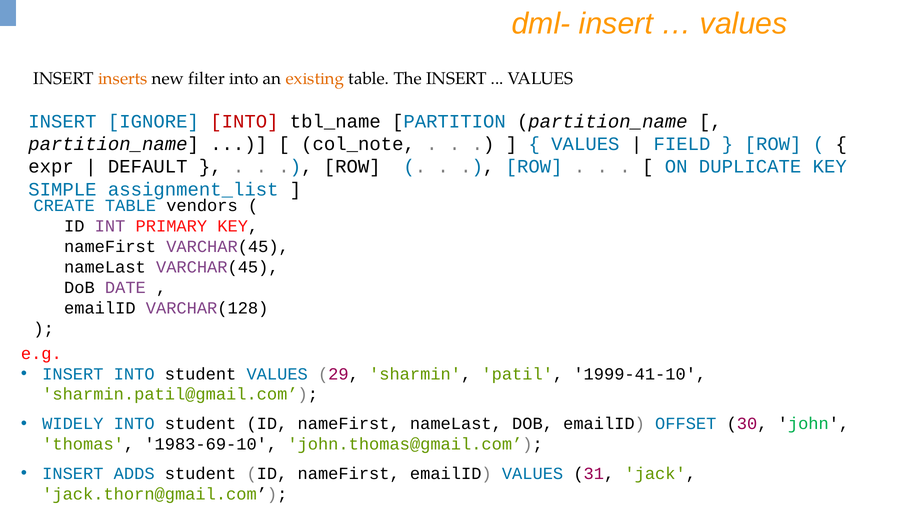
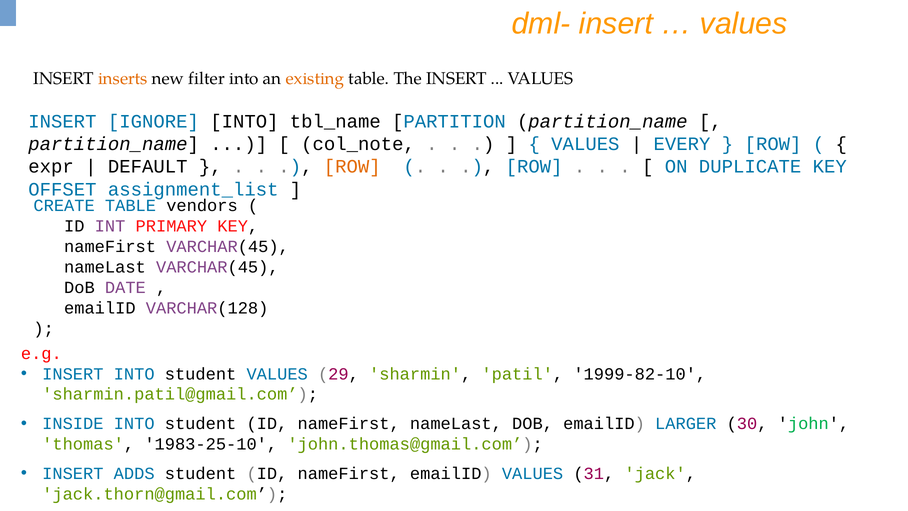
INTO colour: red -> black (244, 121)
FIELD: FIELD -> EVERY (682, 144)
ROW colour: black -> orange (352, 167)
SIMPLE: SIMPLE -> OFFSET (62, 189)
1999-41-10: 1999-41-10 -> 1999-82-10 (640, 374)
WIDELY: WIDELY -> INSIDE (73, 424)
OFFSET: OFFSET -> LARGER (686, 424)
1983-69-10: 1983-69-10 -> 1983-25-10 (211, 444)
